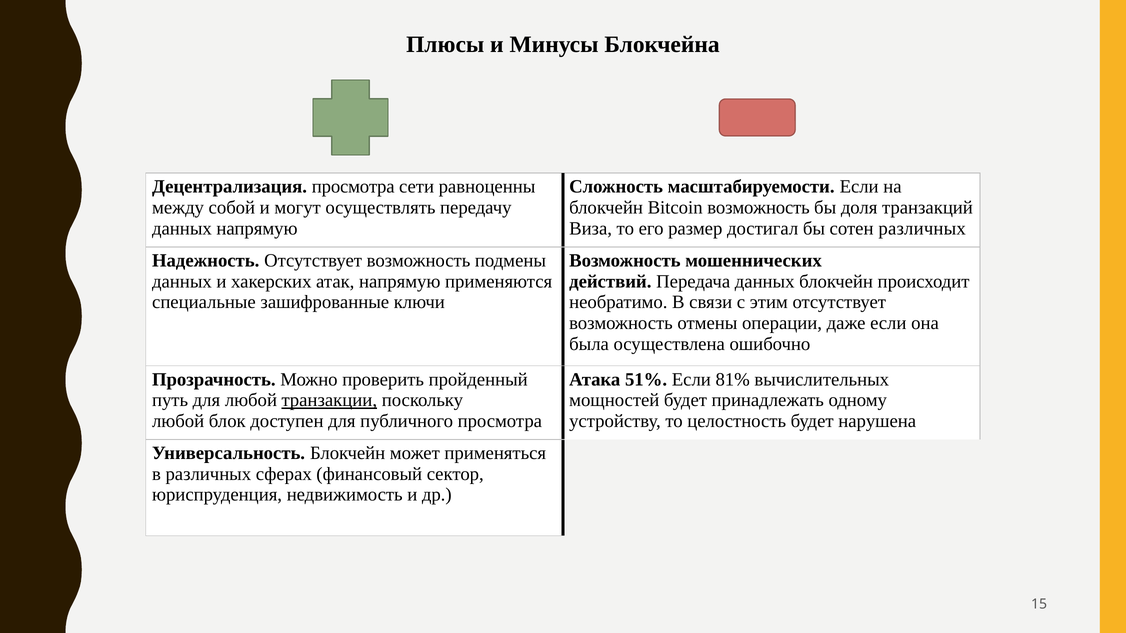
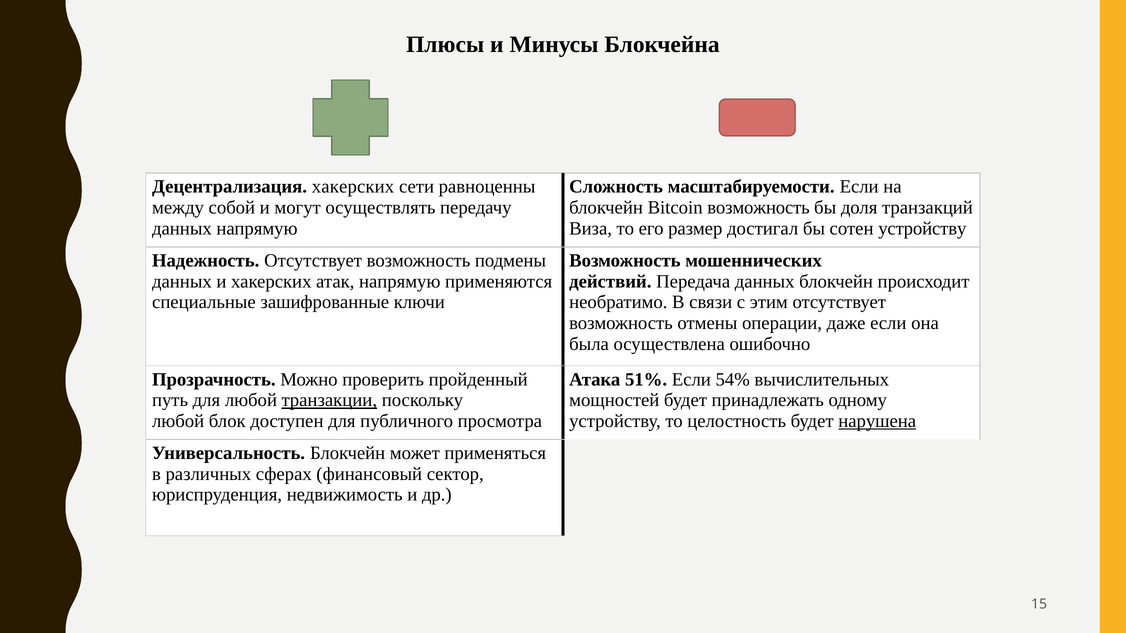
Децентрализация просмотра: просмотра -> хакерских (353, 187)
сотен различных: различных -> устройству (922, 229)
81%: 81% -> 54% (733, 380)
нарушена underline: none -> present (877, 421)
